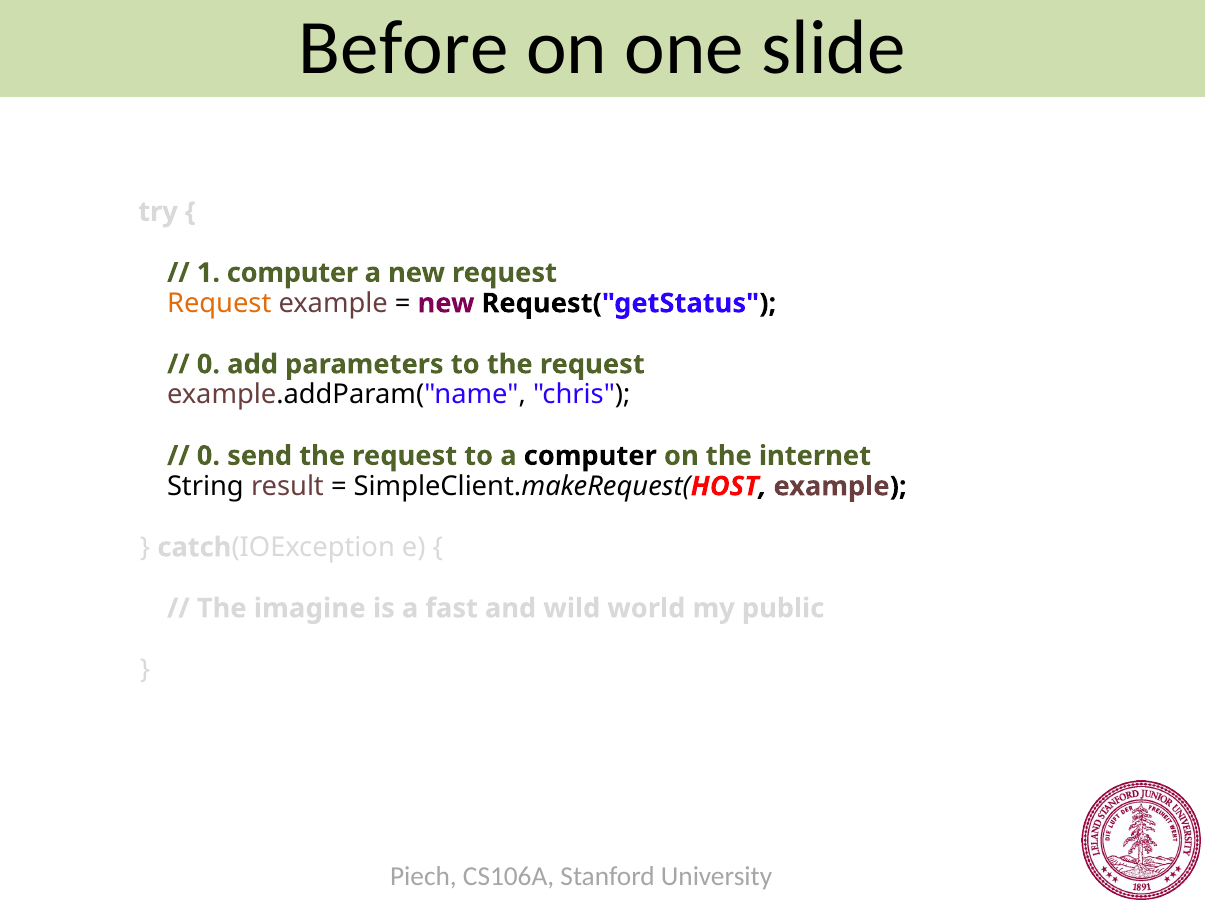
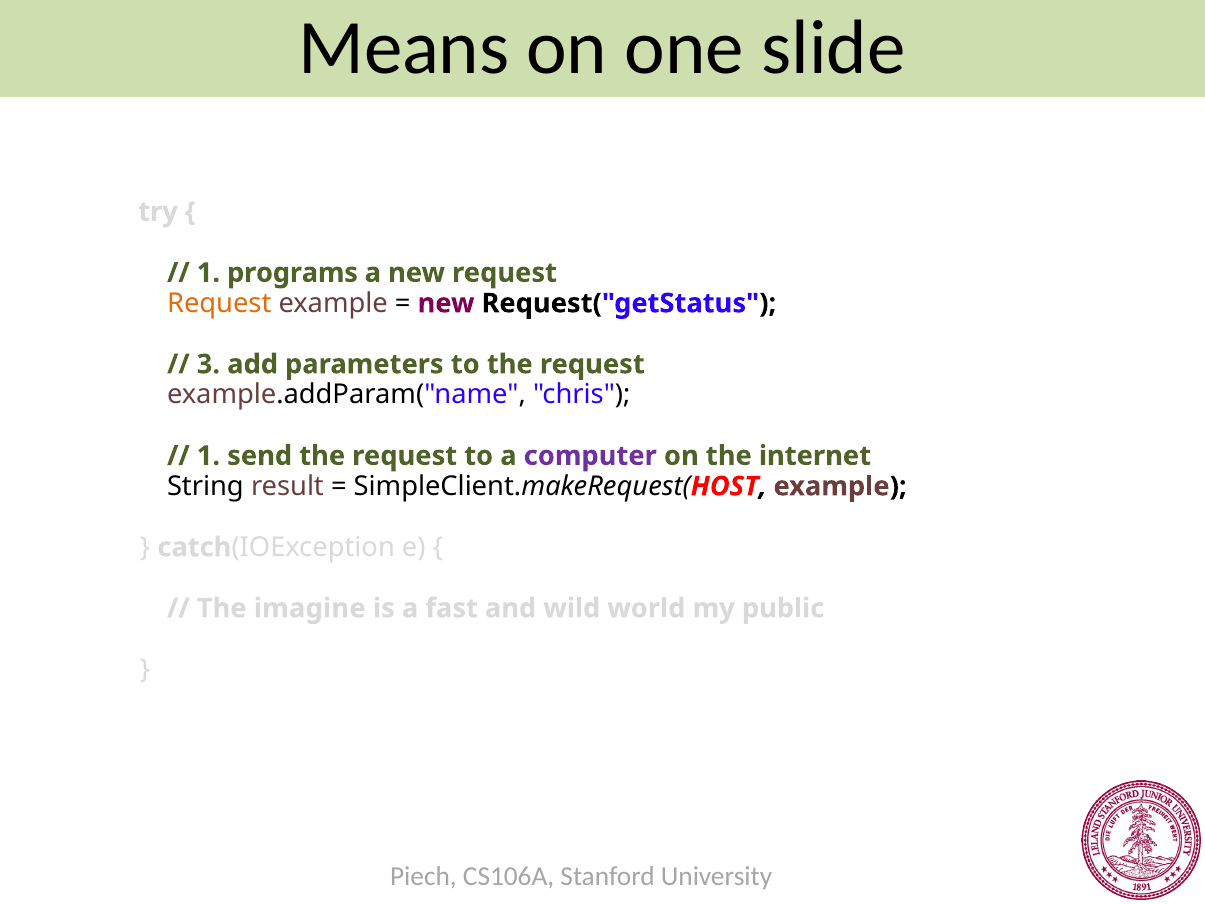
Before: Before -> Means (404, 49)
1 computer: computer -> programs (292, 273)
0: 0 -> 3 (208, 364)
0: 0 -> 1 (208, 456)
computer colour: black -> purple (590, 456)
